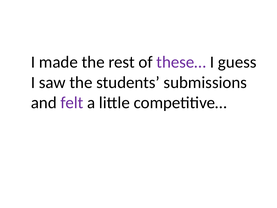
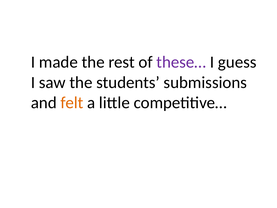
felt colour: purple -> orange (72, 103)
